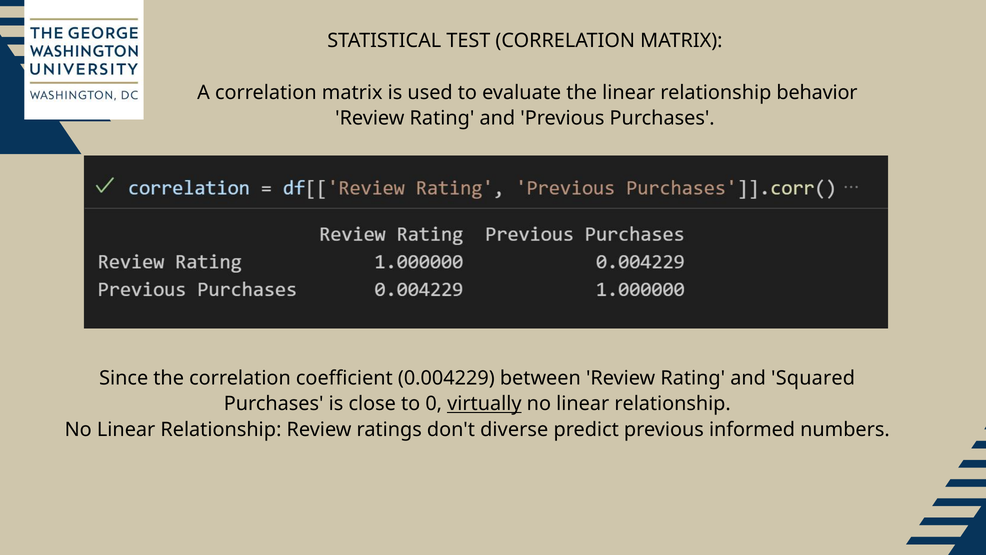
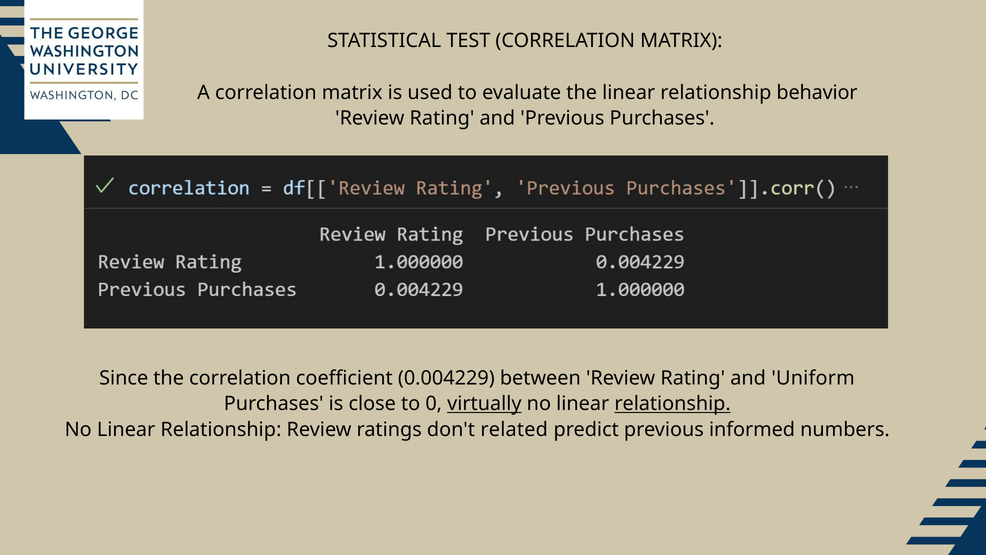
Squared: Squared -> Uniform (813, 378)
relationship underline: none -> present (673, 404)
diverse: diverse -> related (514, 429)
